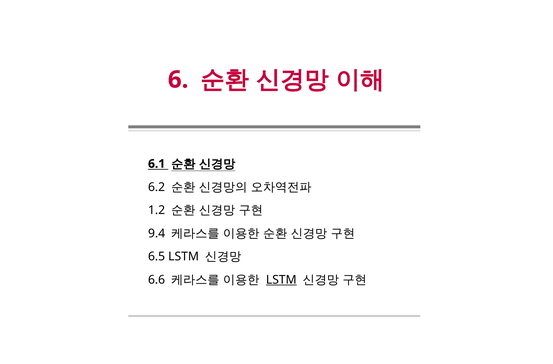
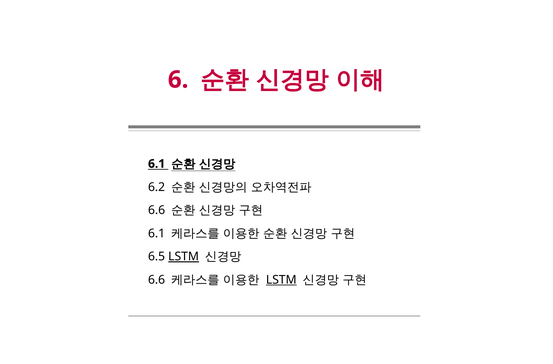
1.2: 1.2 -> 6.6 (157, 210)
9.4: 9.4 -> 6.1 (157, 233)
LSTM underline: none -> present (184, 256)
